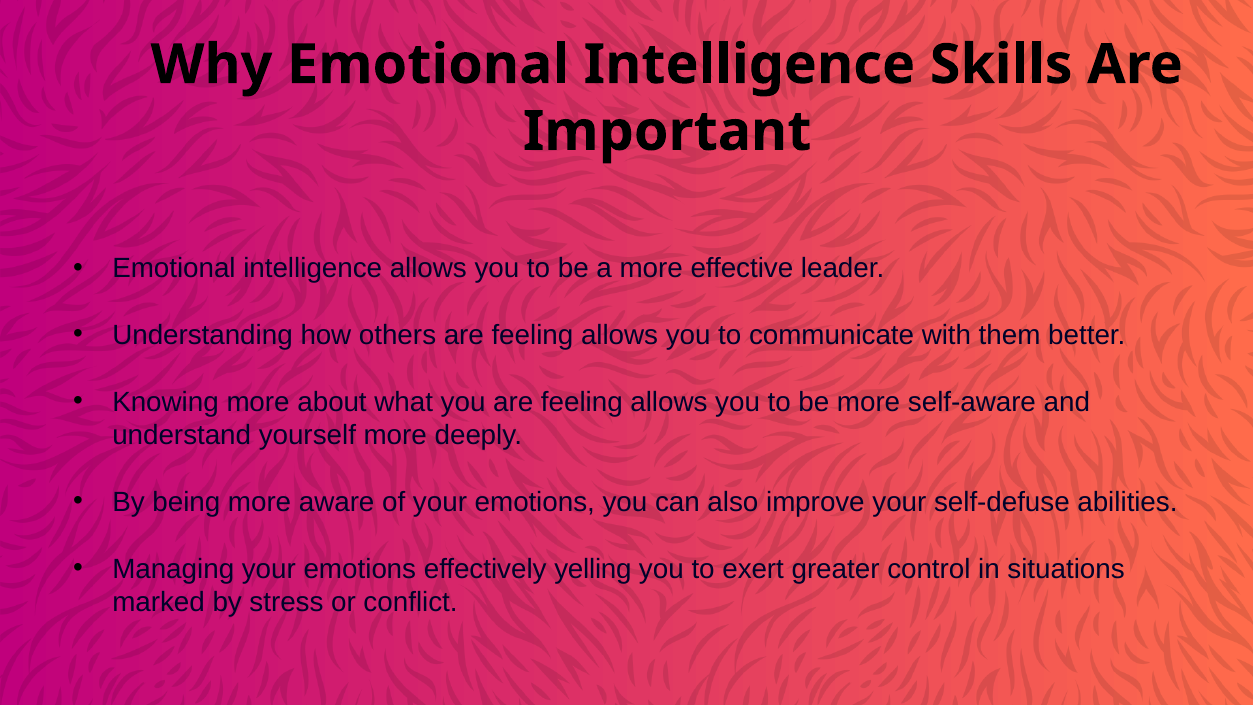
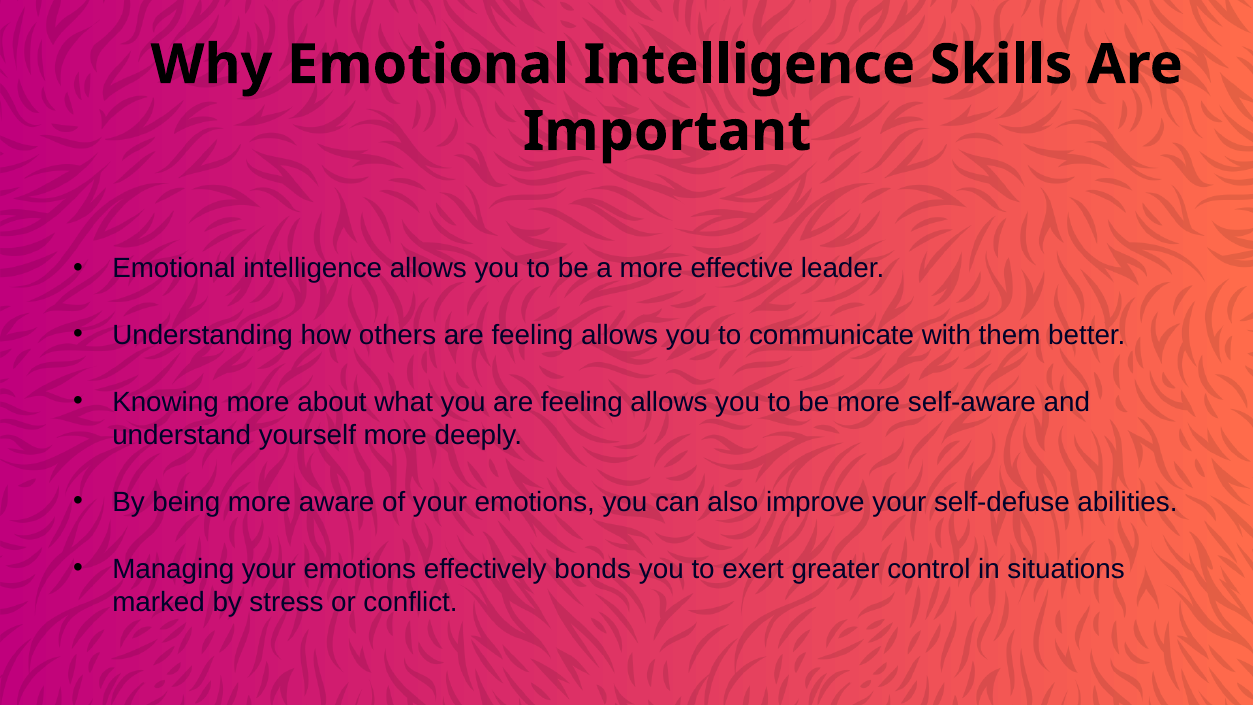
yelling: yelling -> bonds (593, 569)
